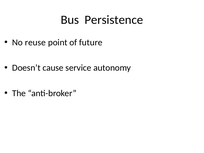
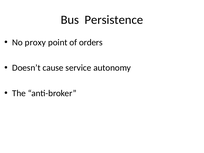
reuse: reuse -> proxy (35, 42)
future: future -> orders (91, 42)
